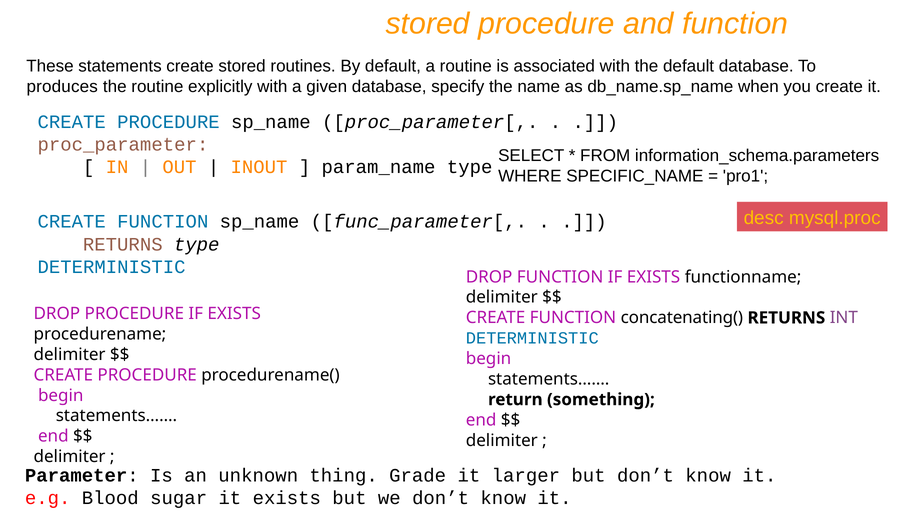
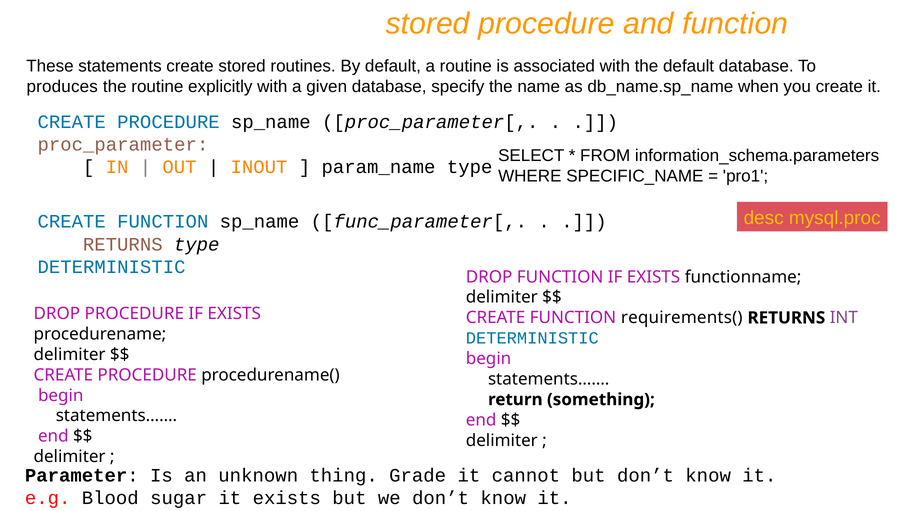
concatenating(: concatenating( -> requirements( (682, 318)
larger: larger -> cannot (526, 476)
